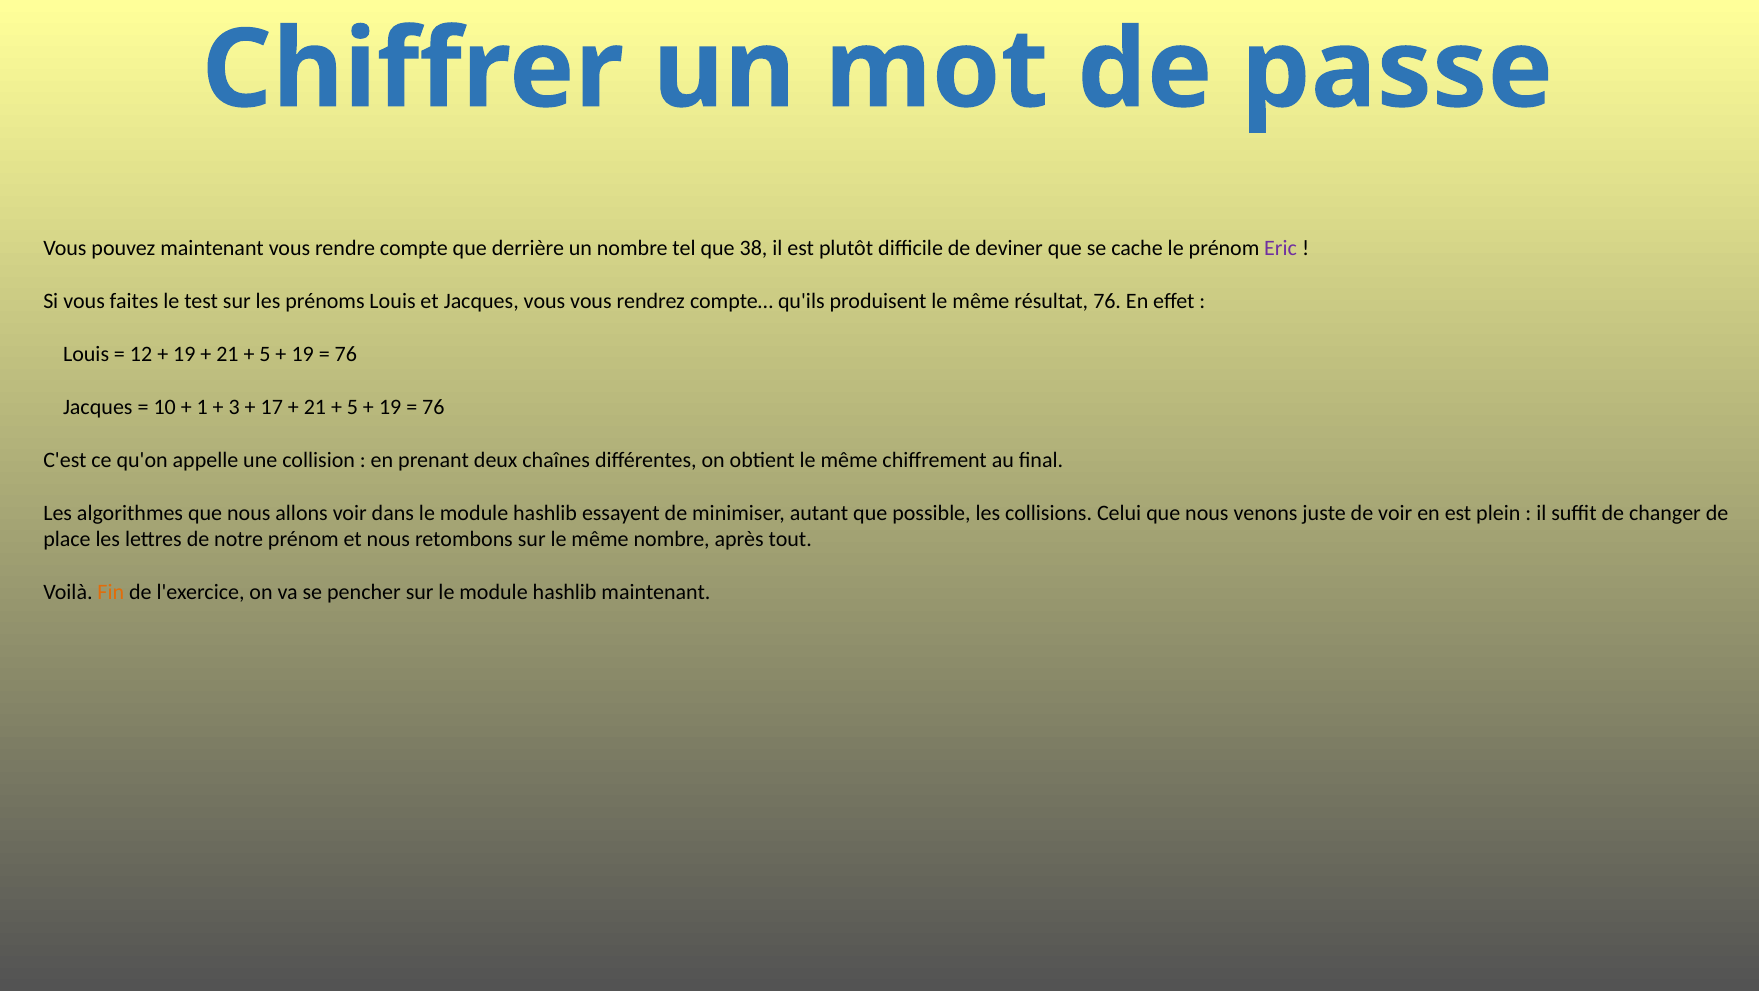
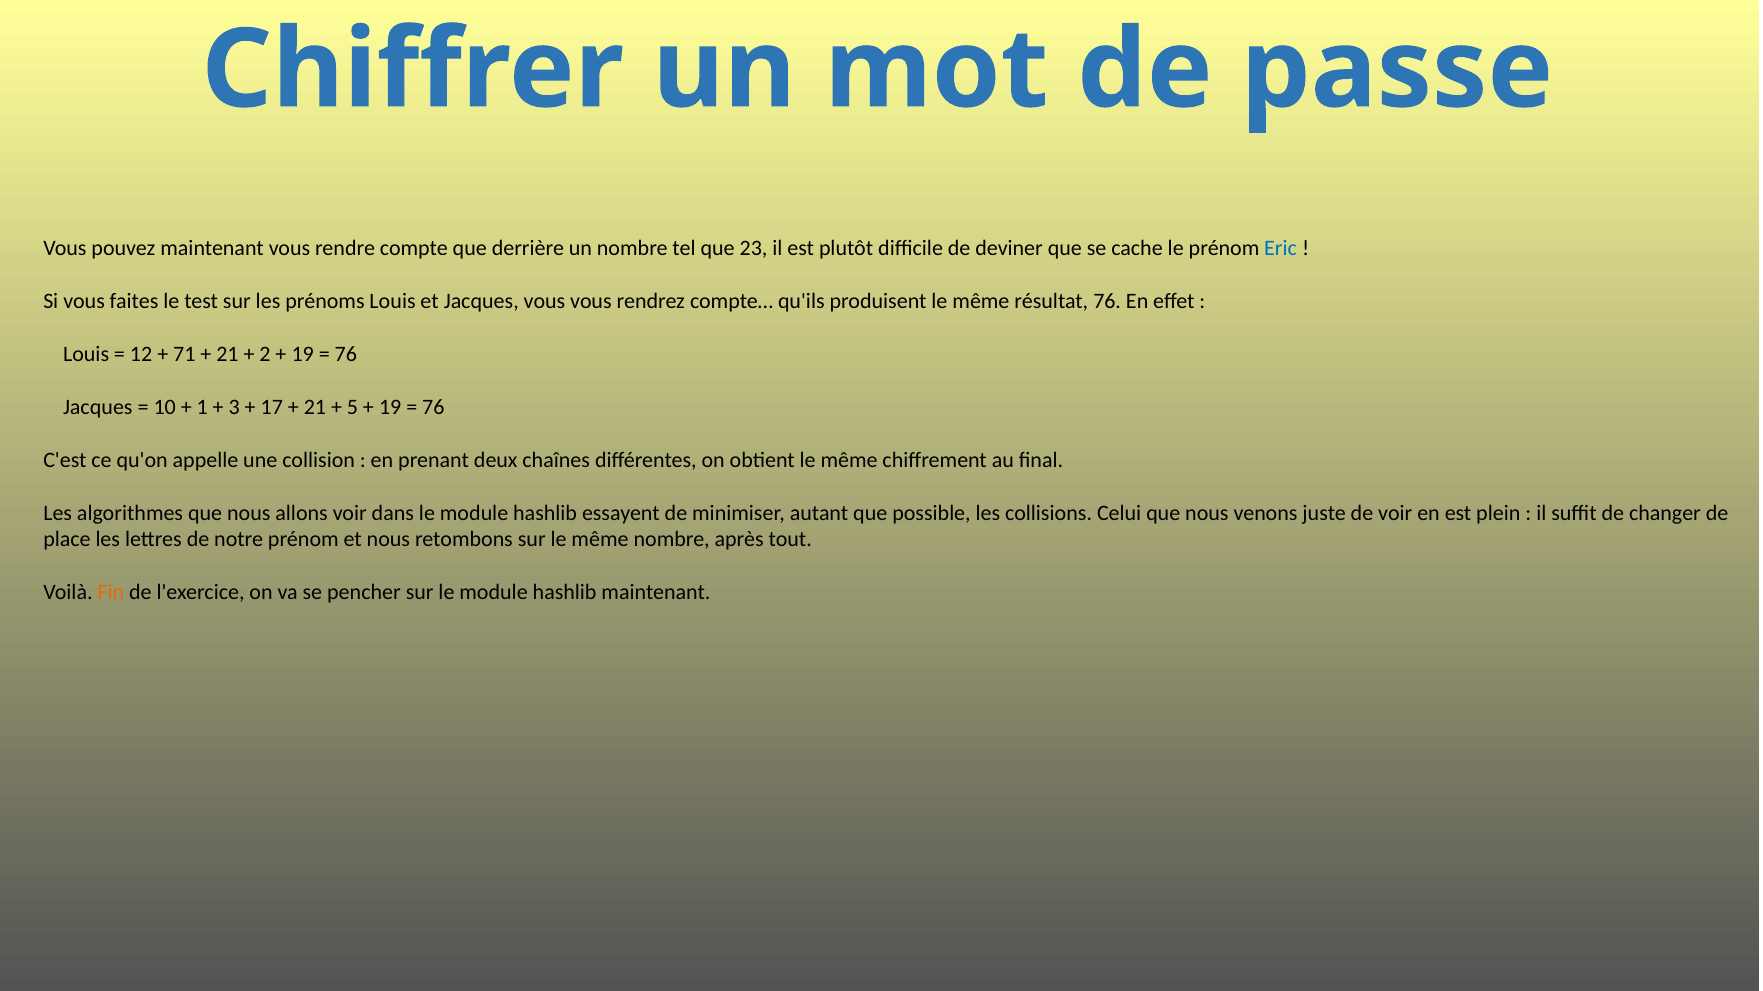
38: 38 -> 23 (754, 249)
Eric colour: purple -> blue (1281, 249)
19: 19 -> 71 (184, 355)
5: 5 -> 2 (265, 355)
